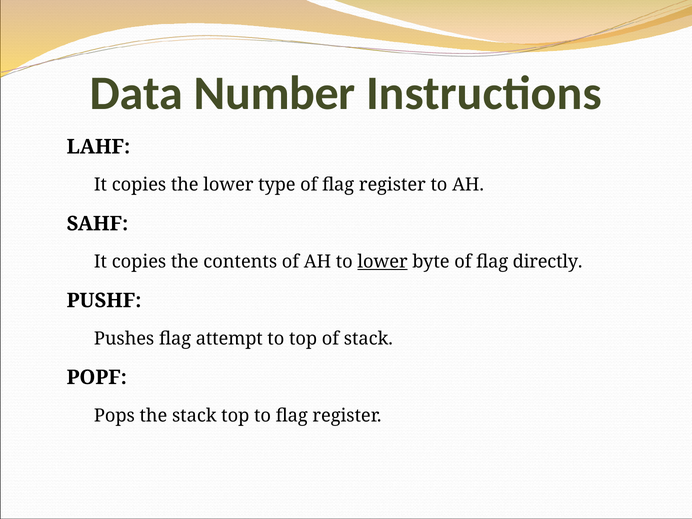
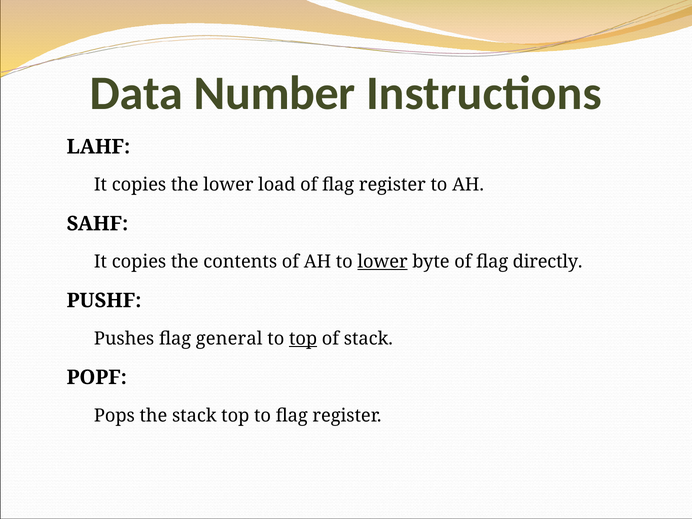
type: type -> load (277, 185)
attempt: attempt -> general (229, 339)
top underline: none -> present (303, 339)
